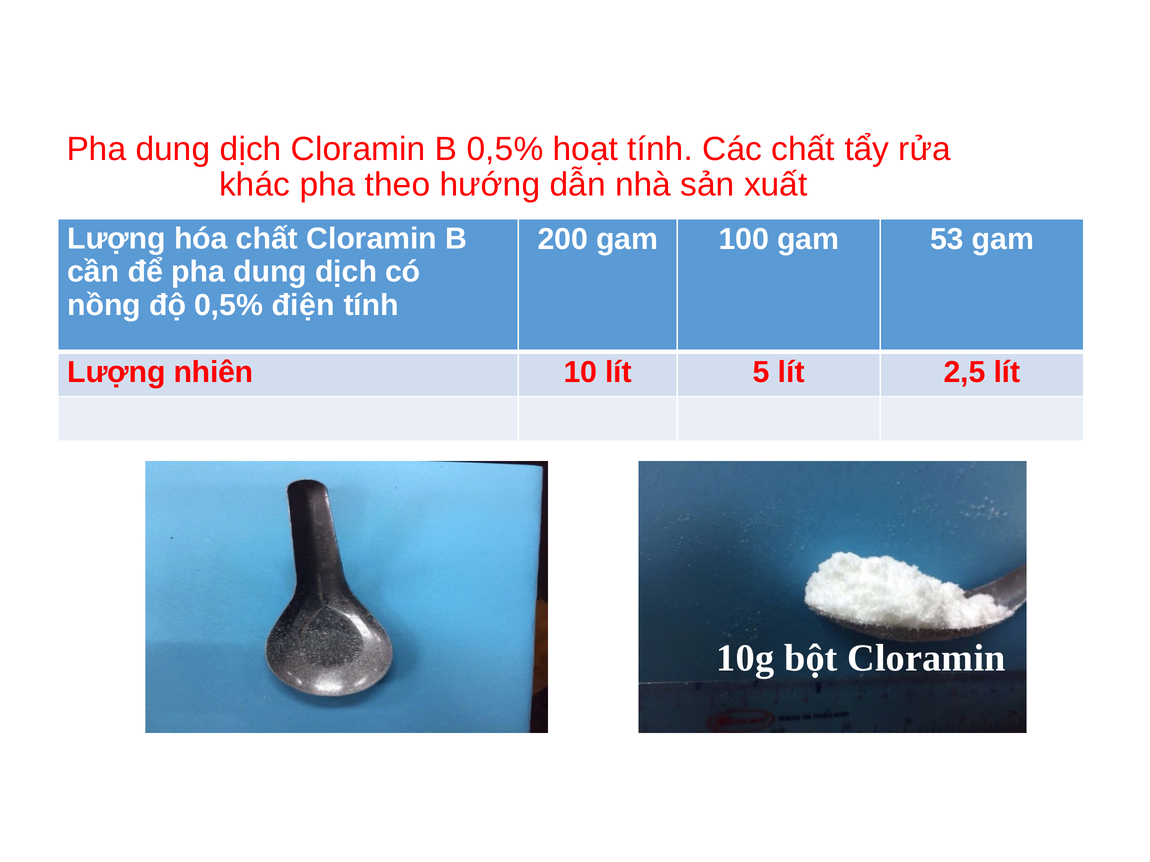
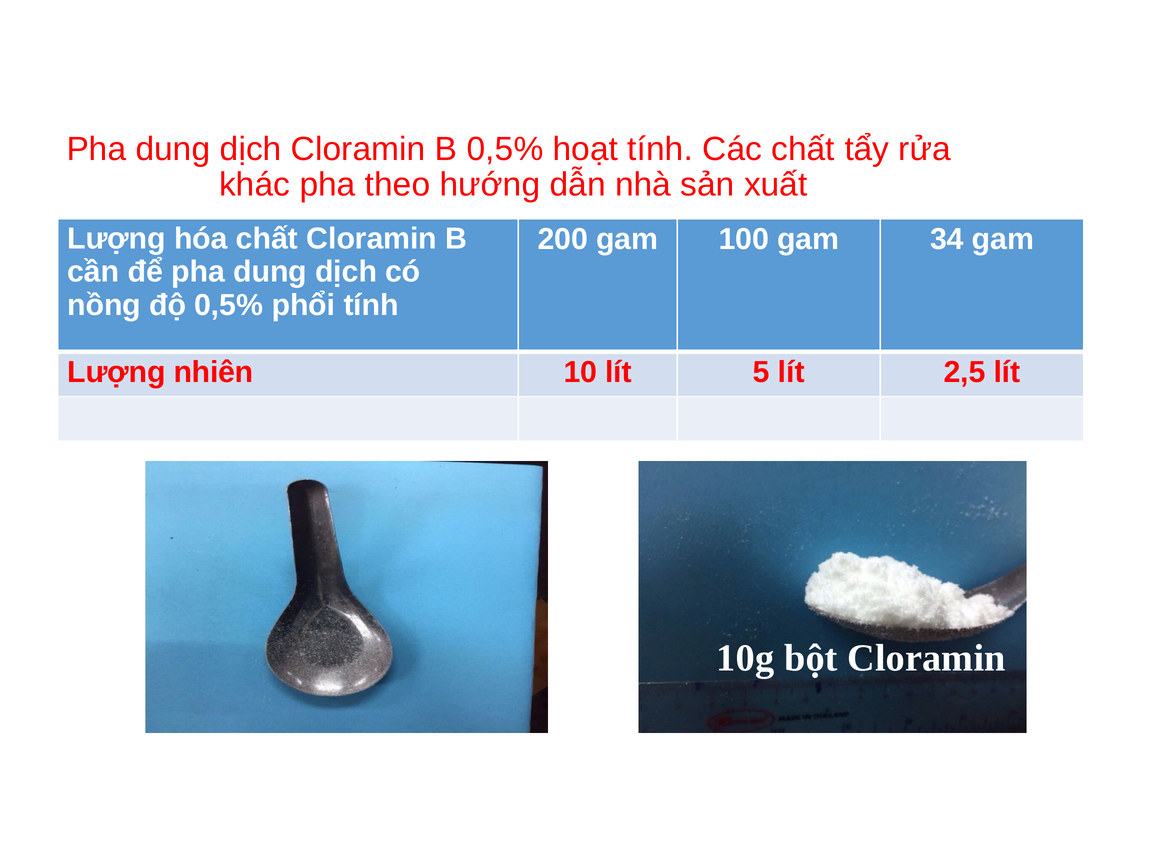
53: 53 -> 34 (947, 239)
điện: điện -> phổi (303, 306)
